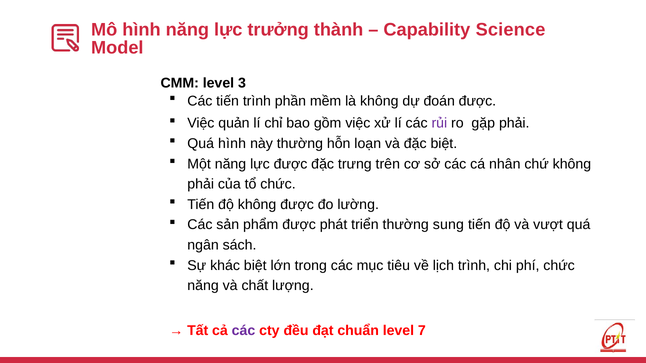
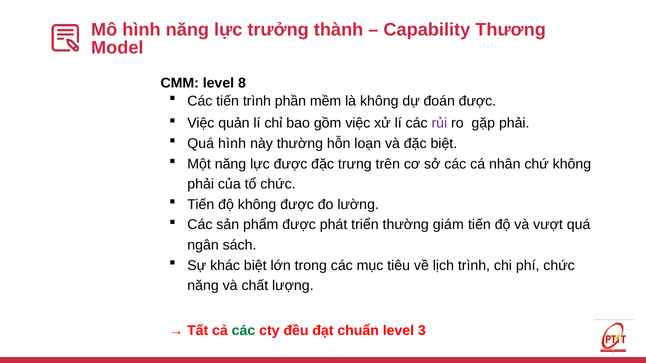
Science: Science -> Thương (511, 30)
3: 3 -> 8 (242, 83)
sung: sung -> giám (448, 225)
các colour: purple -> green (243, 331)
7: 7 -> 3 (422, 331)
